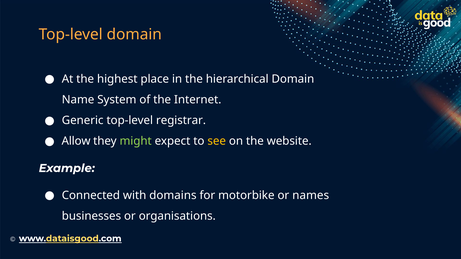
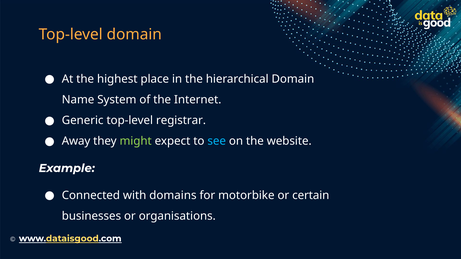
Allow: Allow -> Away (76, 141)
see colour: yellow -> light blue (217, 141)
names: names -> certain (311, 196)
